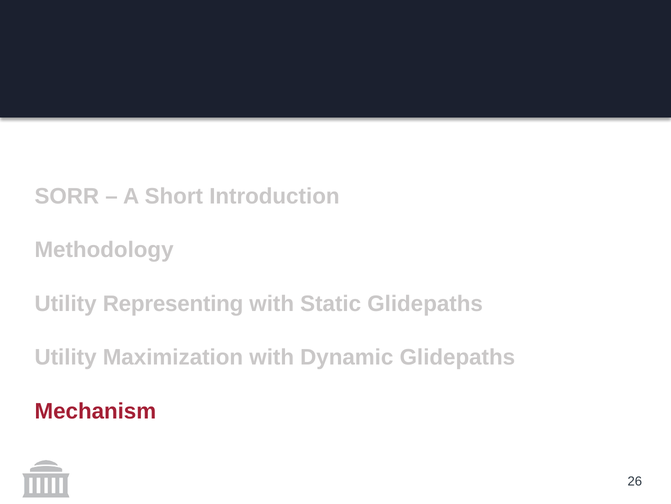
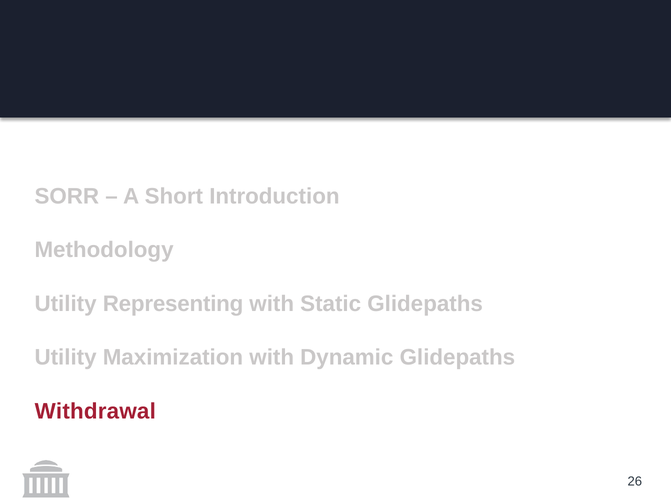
Mechanism: Mechanism -> Withdrawal (95, 411)
